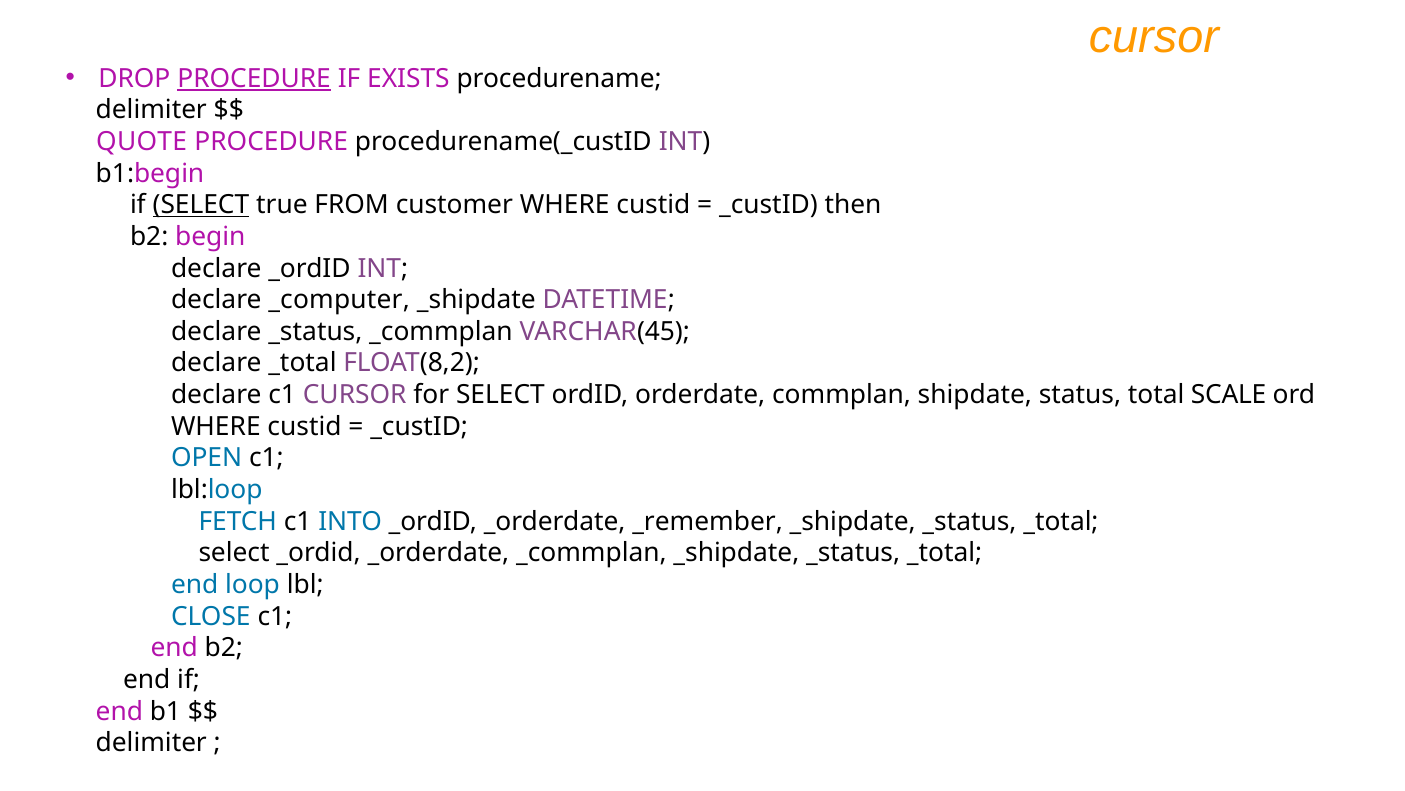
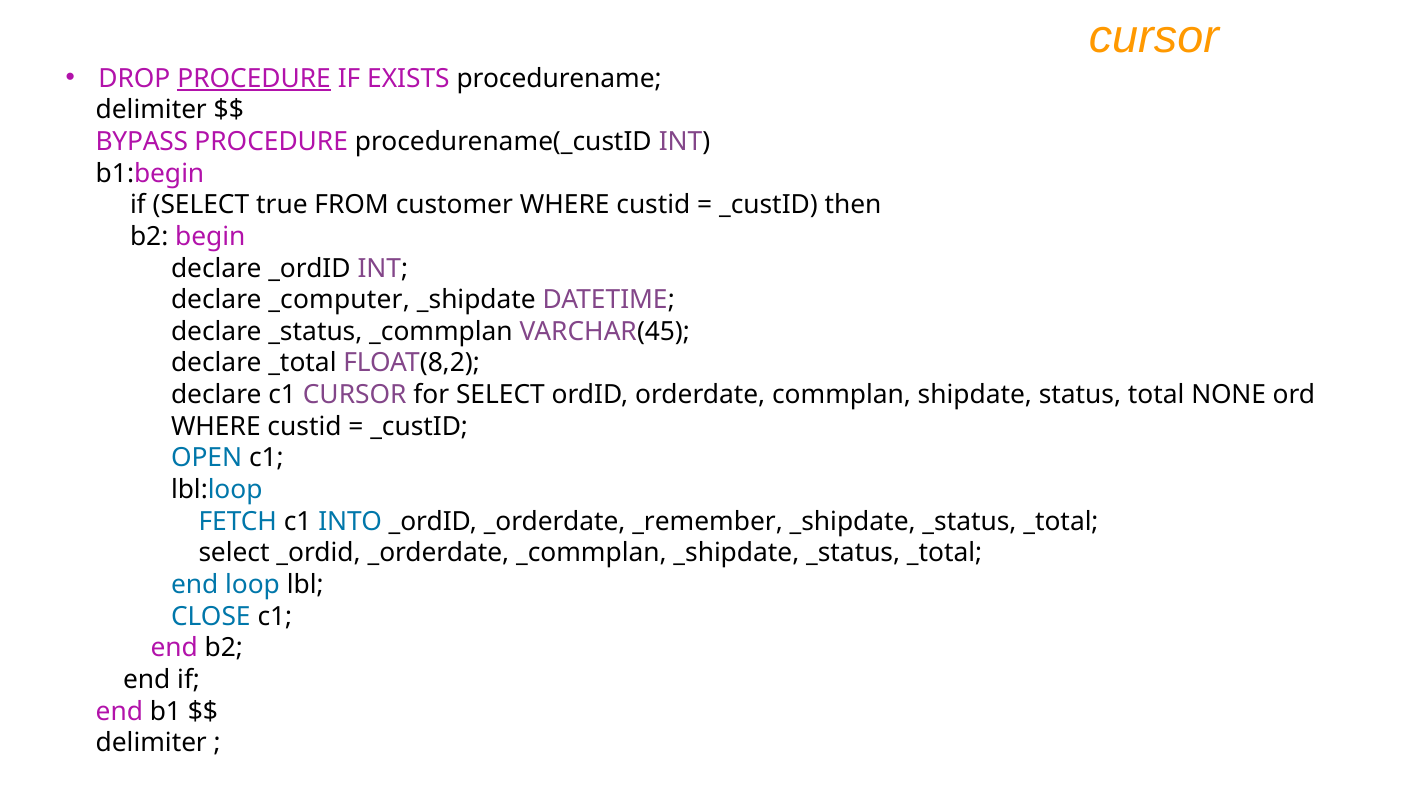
QUOTE: QUOTE -> BYPASS (142, 142)
SELECT underline: present -> none (201, 205)
SCALE: SCALE -> NONE (1229, 395)
